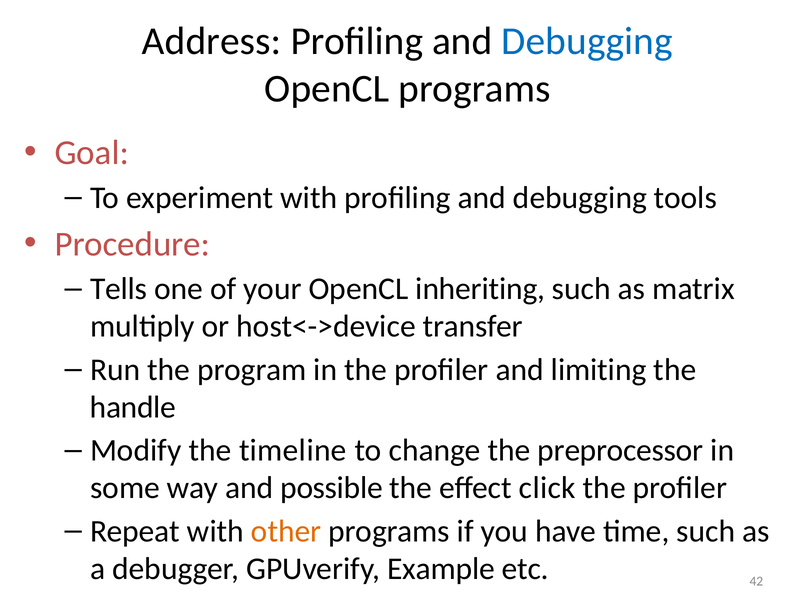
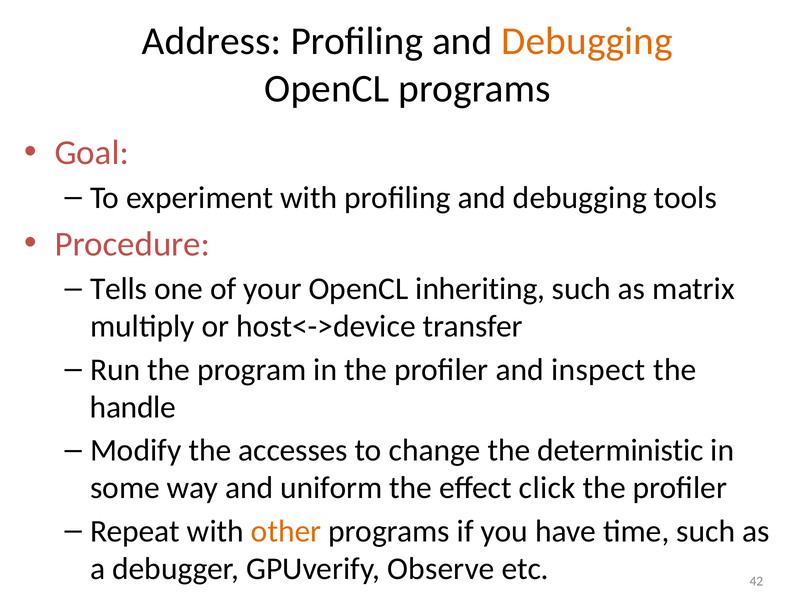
Debugging colour: blue -> orange (587, 41)
limiting: limiting -> inspect (598, 370)
timeline: timeline -> accesses (293, 450)
preprocessor: preprocessor -> deterministic (620, 450)
possible: possible -> uniform (331, 488)
Example: Example -> Observe (441, 569)
